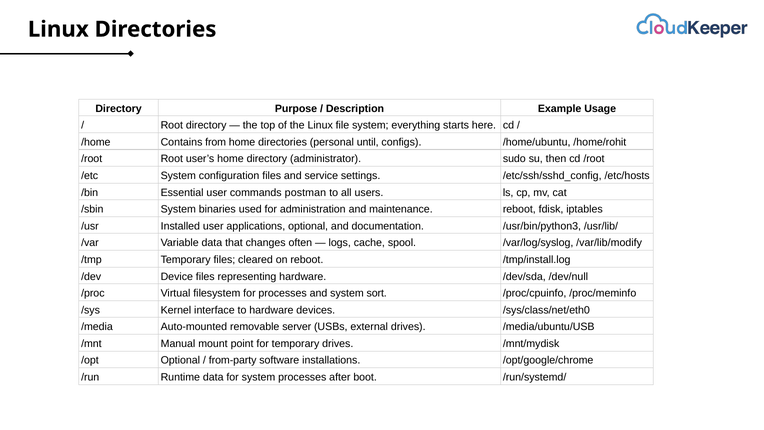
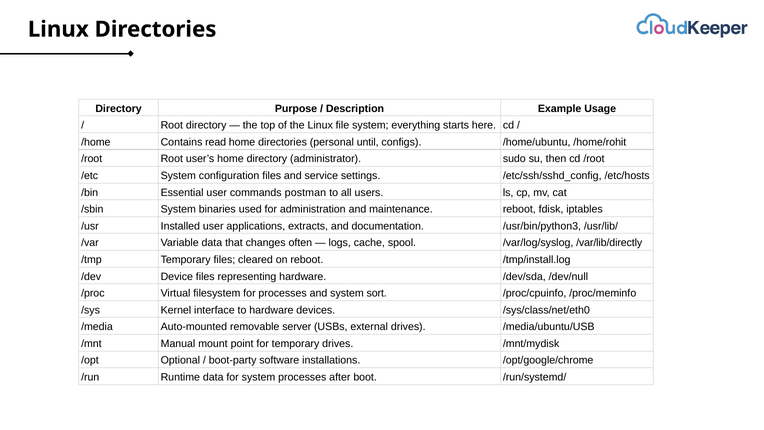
from: from -> read (216, 142)
applications optional: optional -> extracts (308, 226)
/var/lib/modify: /var/lib/modify -> /var/lib/directly (609, 243)
from-party: from-party -> boot-party (233, 360)
